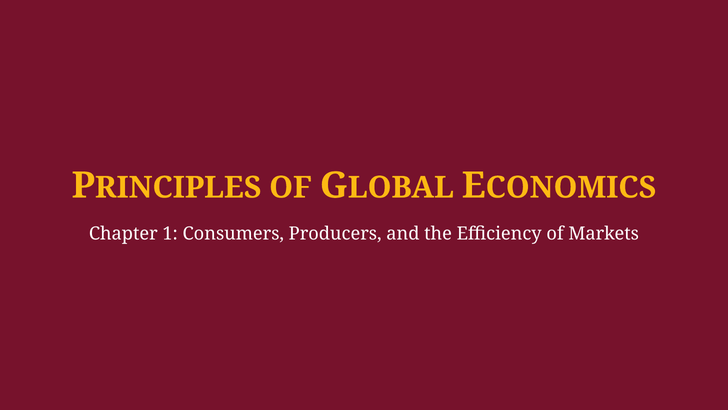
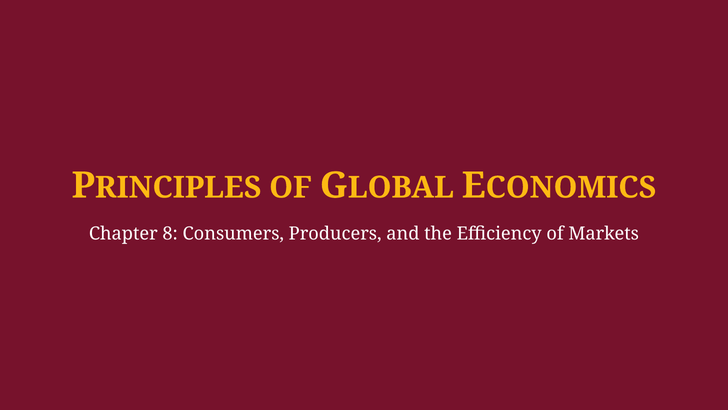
1: 1 -> 8 (170, 233)
